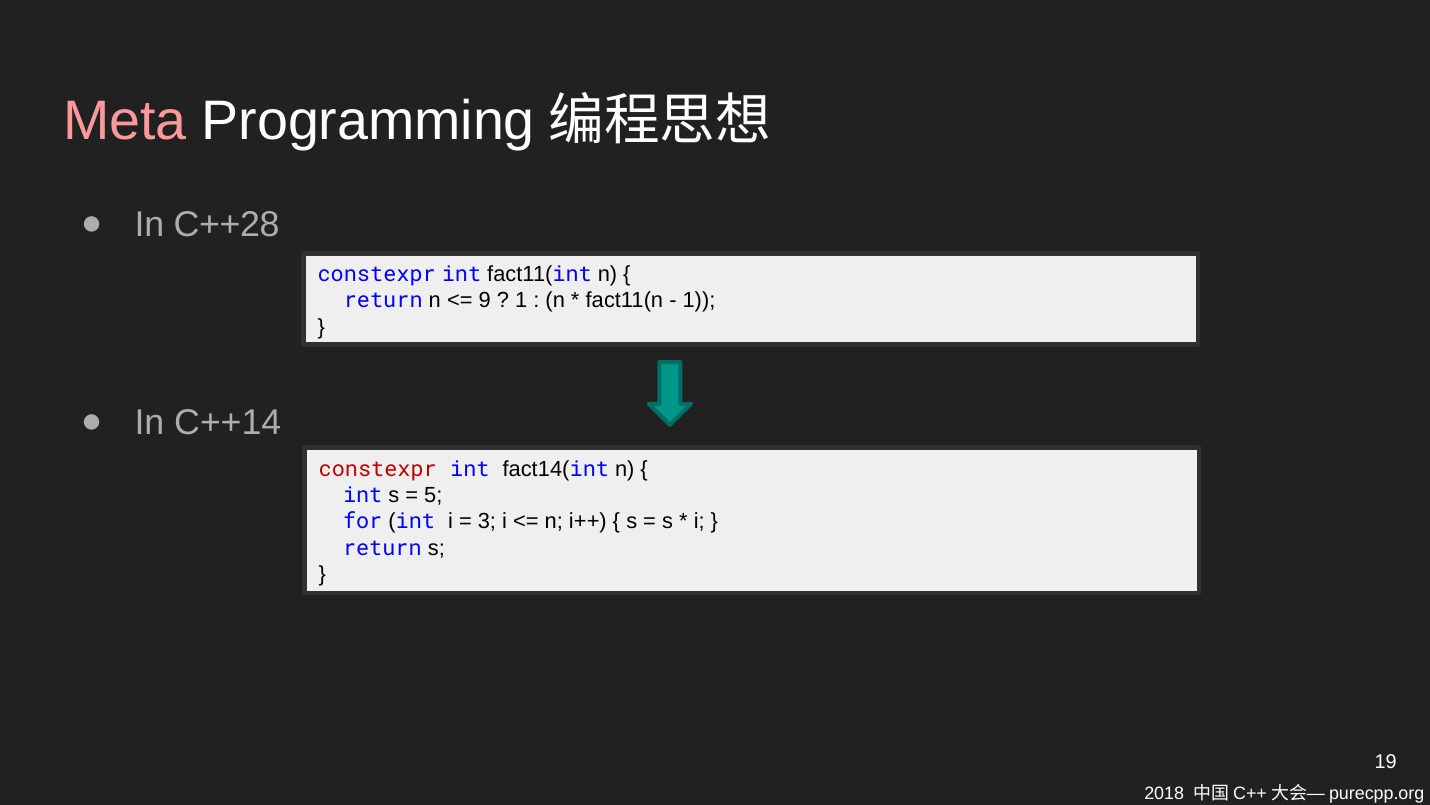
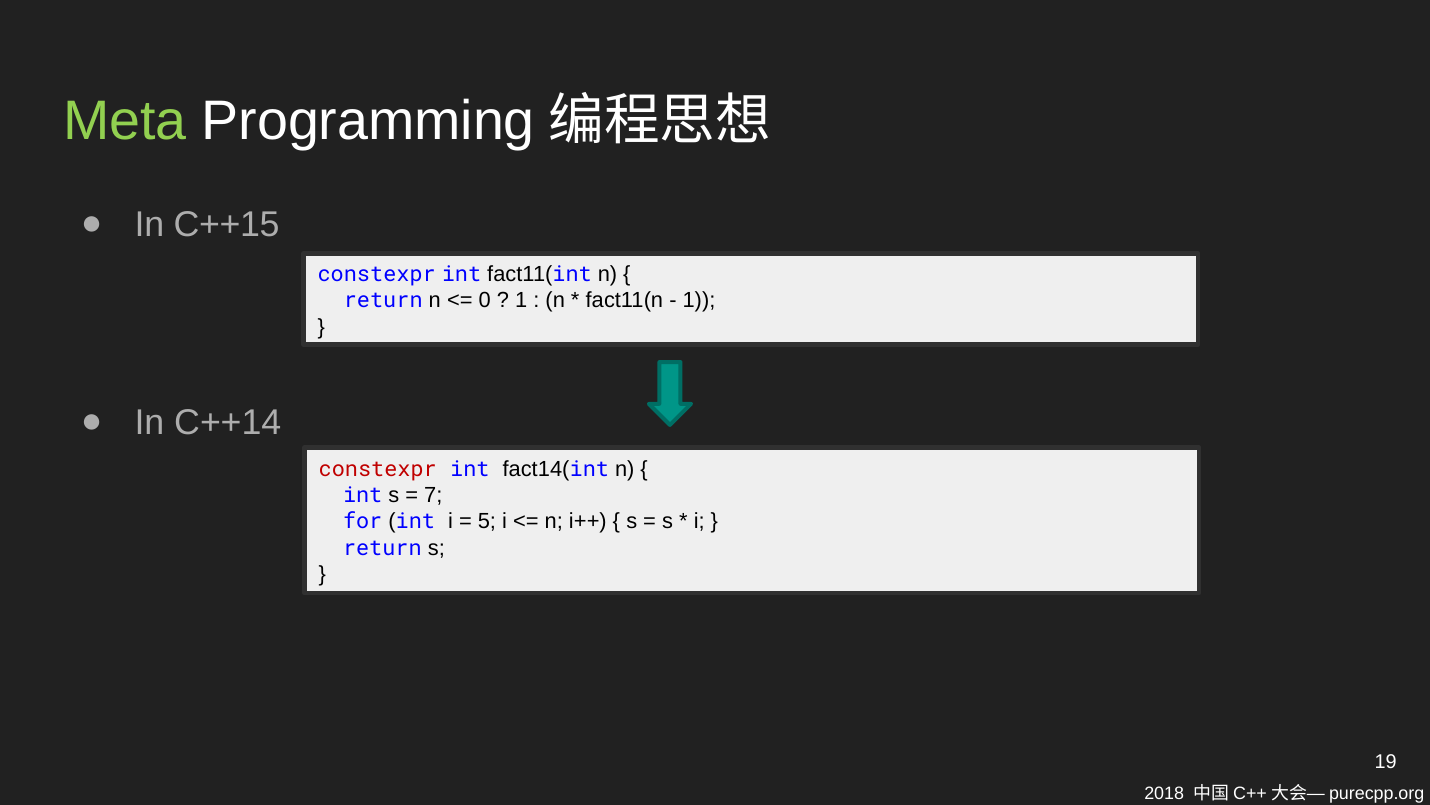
Meta colour: pink -> light green (125, 121)
C++28: C++28 -> C++15 (227, 225)
9: 9 -> 0 (485, 300)
5: 5 -> 7 (433, 495)
3: 3 -> 5 (487, 521)
